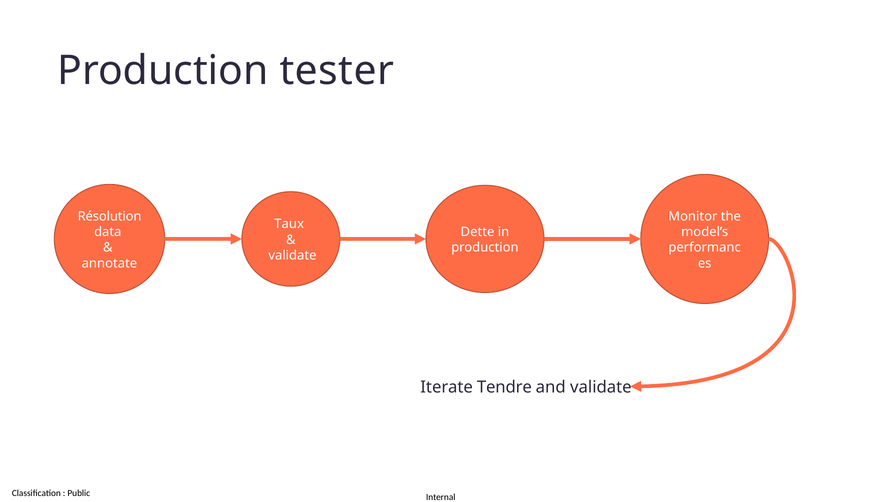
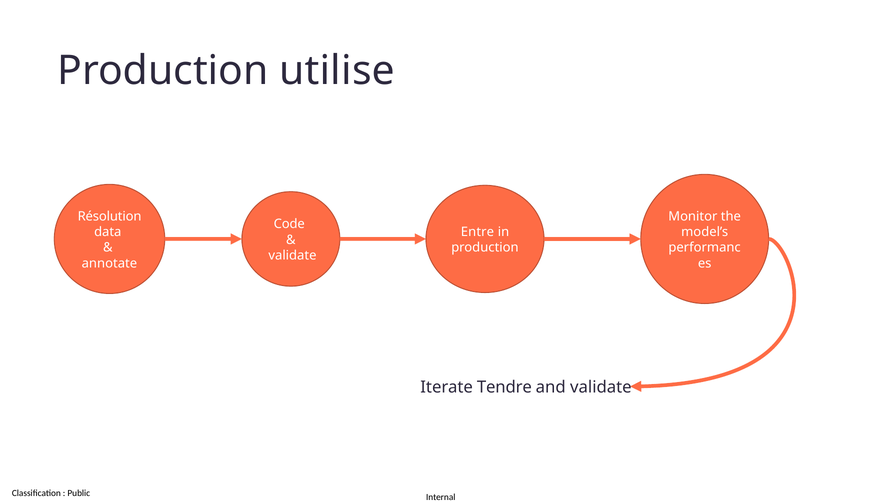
tester: tester -> utilise (337, 71)
Taux: Taux -> Code (289, 224)
Dette: Dette -> Entre (477, 232)
